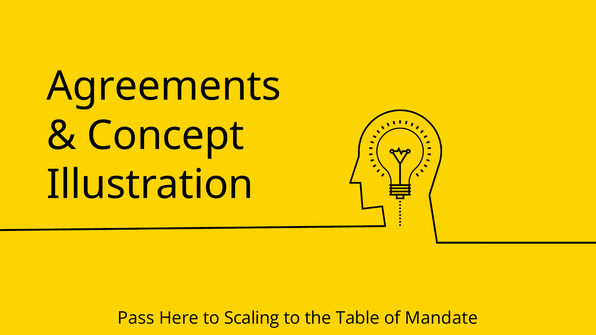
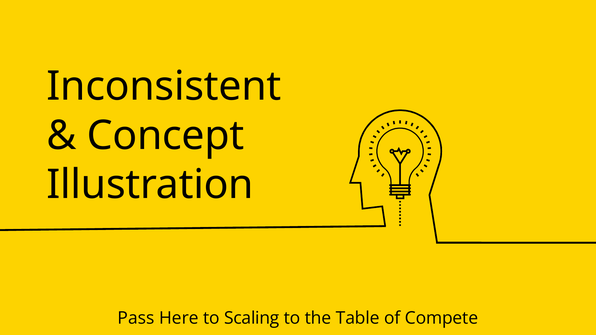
Agreements: Agreements -> Inconsistent (164, 86)
Mandate: Mandate -> Compete (442, 318)
